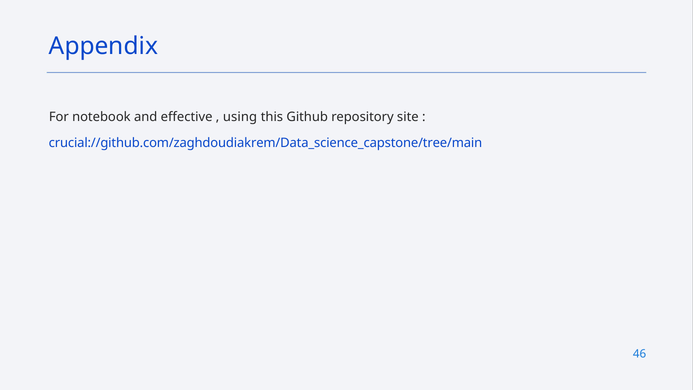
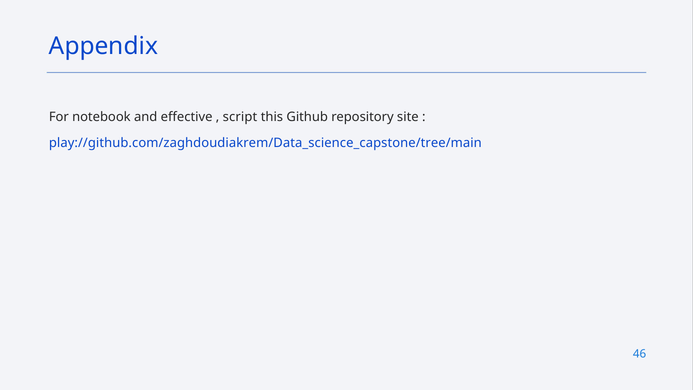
using: using -> script (240, 117)
crucial://github.com/zaghdoudiakrem/Data_science_capstone/tree/main: crucial://github.com/zaghdoudiakrem/Data_science_capstone/tree/main -> play://github.com/zaghdoudiakrem/Data_science_capstone/tree/main (265, 143)
